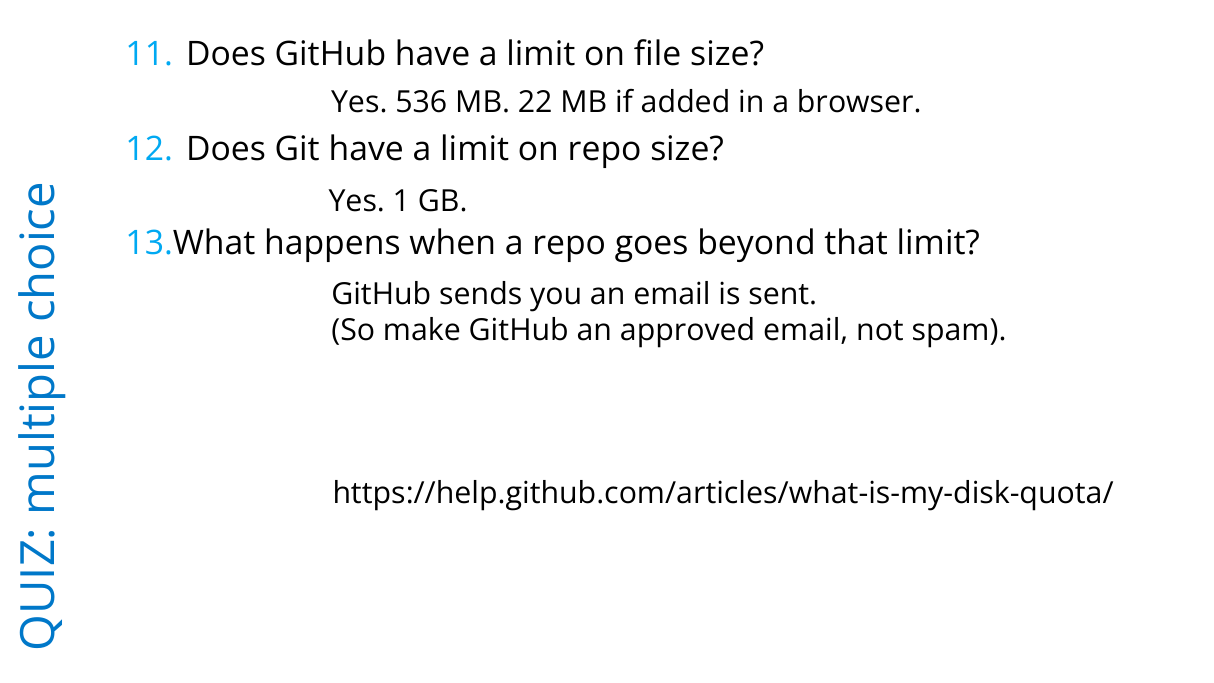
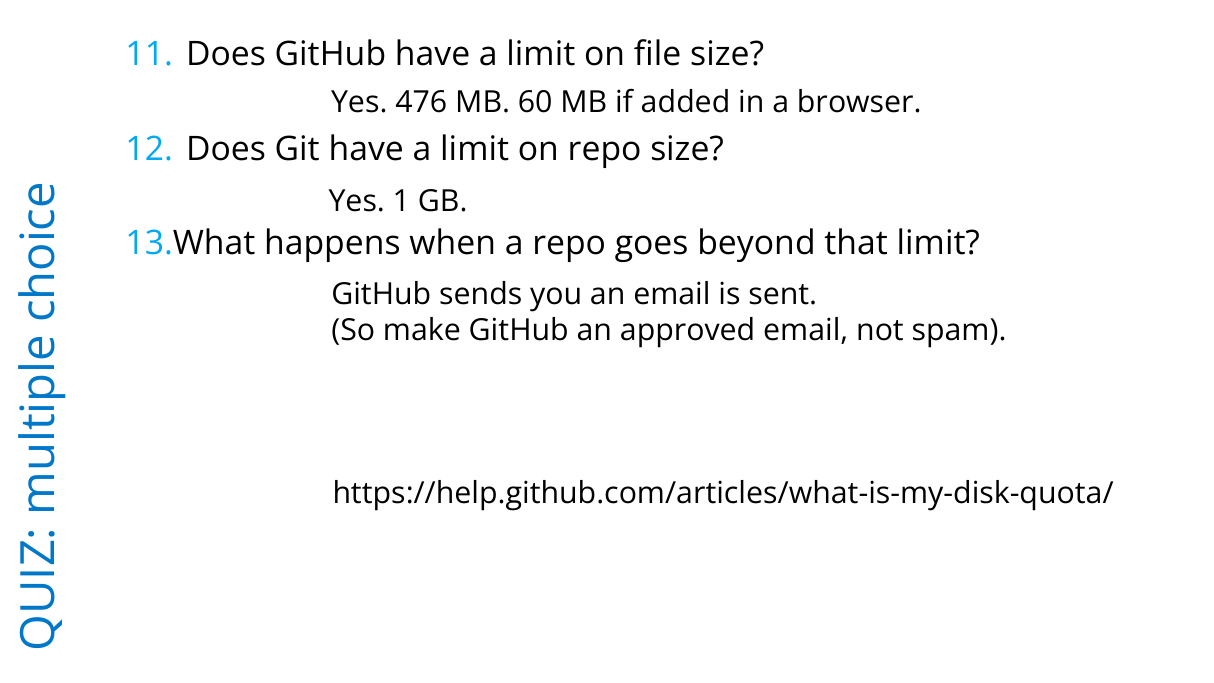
536: 536 -> 476 (421, 102)
22: 22 -> 60 (535, 102)
